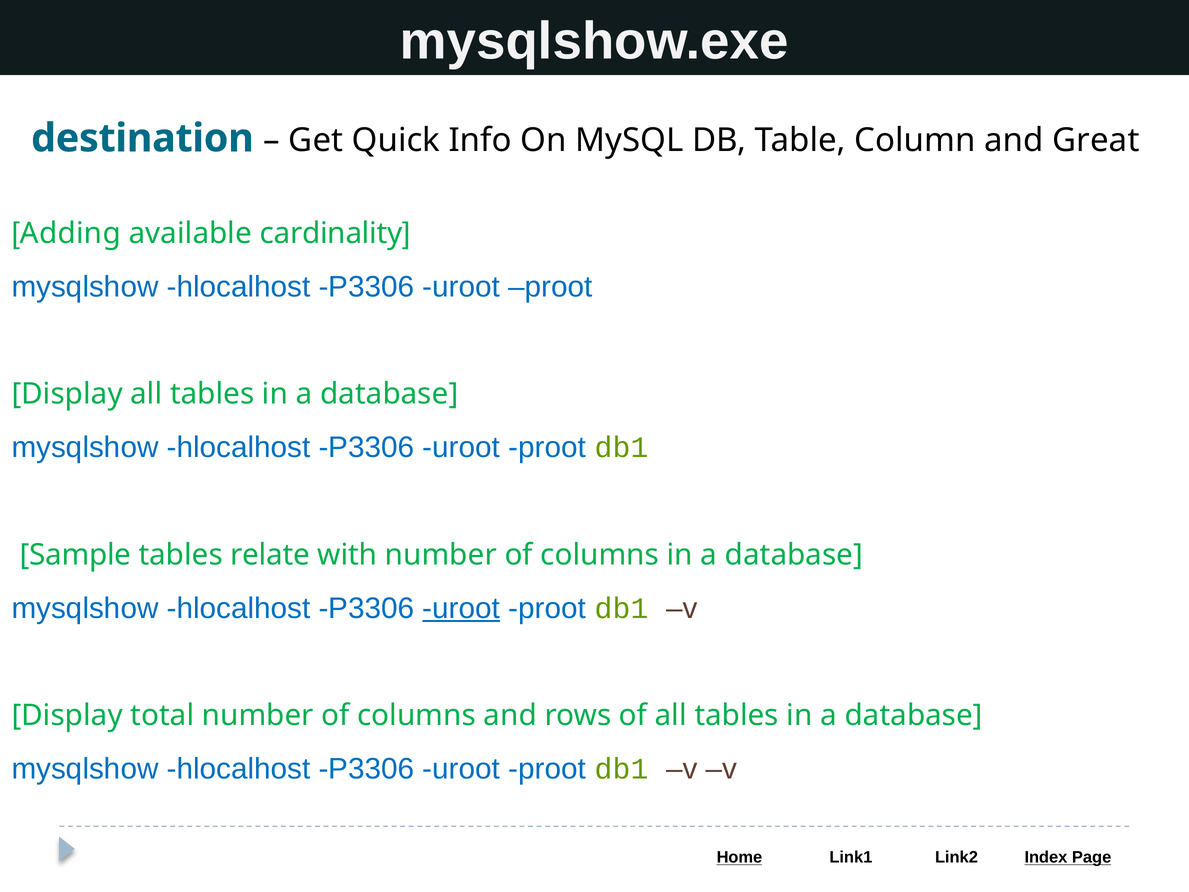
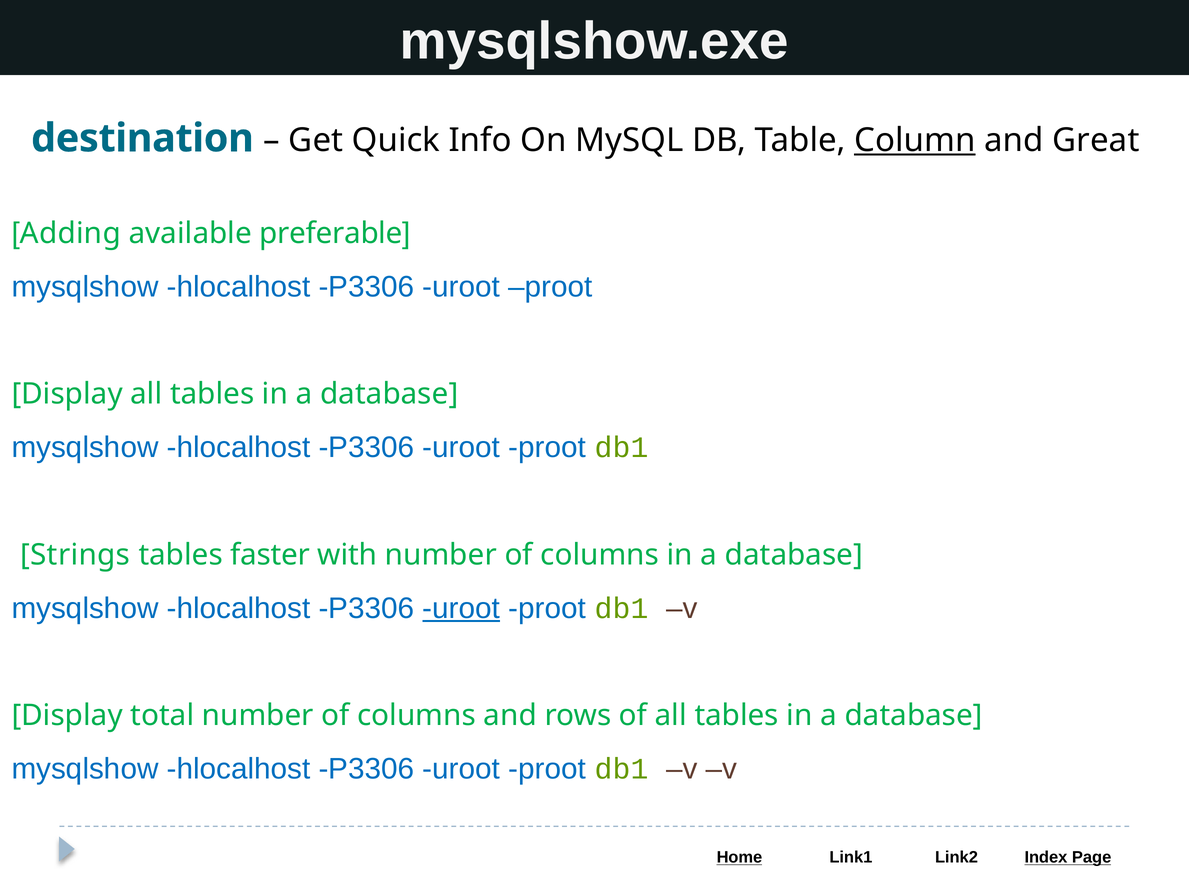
Column underline: none -> present (915, 140)
cardinality: cardinality -> preferable (331, 234)
Sample: Sample -> Strings (75, 555)
relate: relate -> faster (270, 555)
